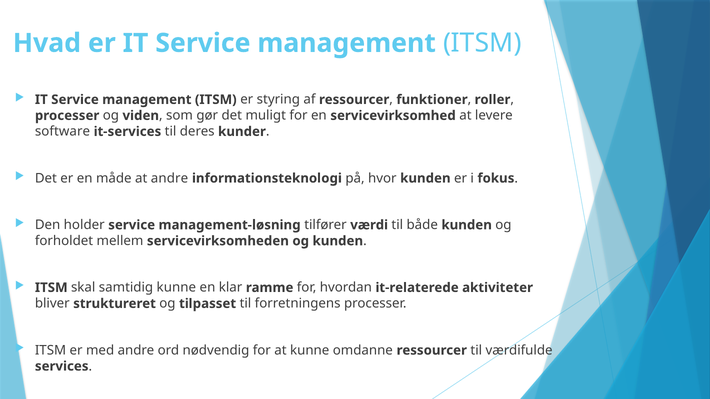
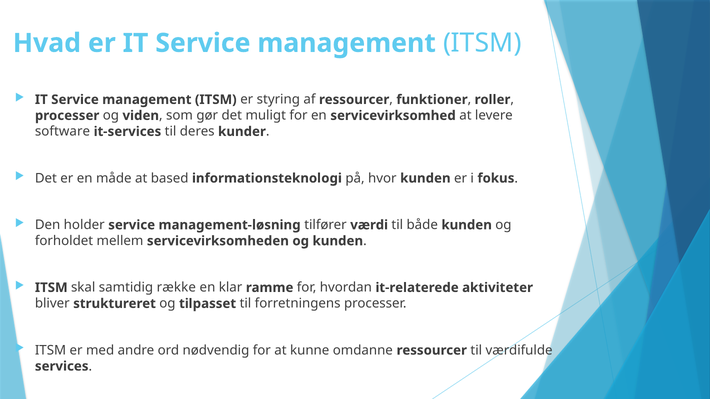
at andre: andre -> based (170, 178)
samtidig kunne: kunne -> række (176, 288)
